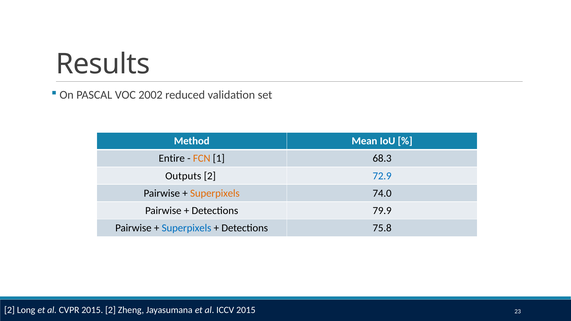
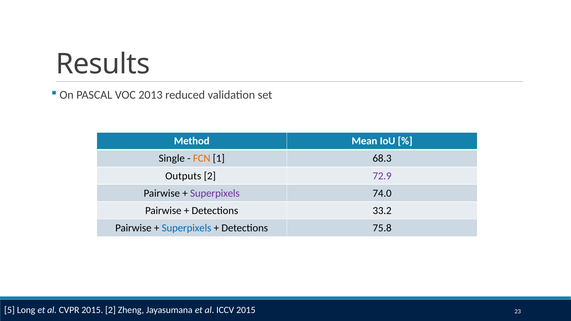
2002: 2002 -> 2013 (151, 95)
Entire: Entire -> Single (172, 159)
72.9 colour: blue -> purple (382, 176)
Superpixels colour: orange -> purple (215, 193)
79.9: 79.9 -> 33.2 (382, 211)
2: 2 -> 5 (10, 310)
